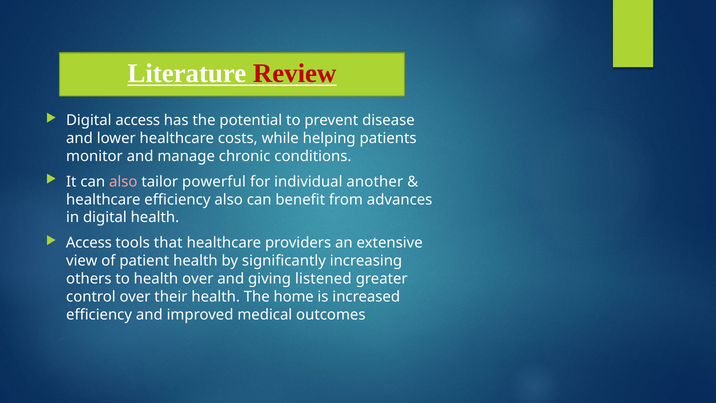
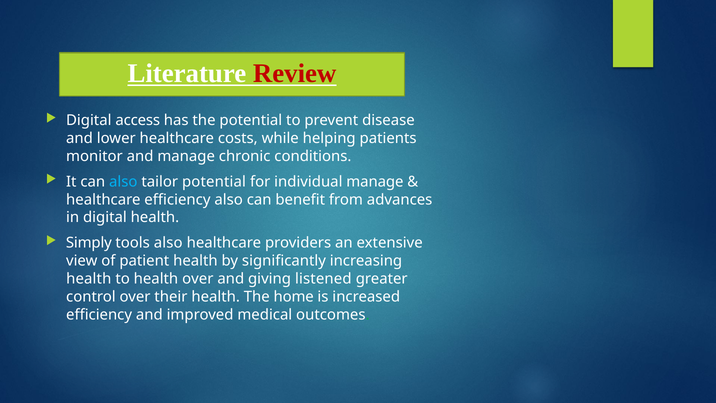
also colour: pink -> light blue (123, 182)
tailor powerful: powerful -> potential (214, 182)
individual another: another -> manage (375, 182)
Access: Access -> Simply (89, 243)
tools that: that -> also (168, 243)
others: others -> health (89, 279)
